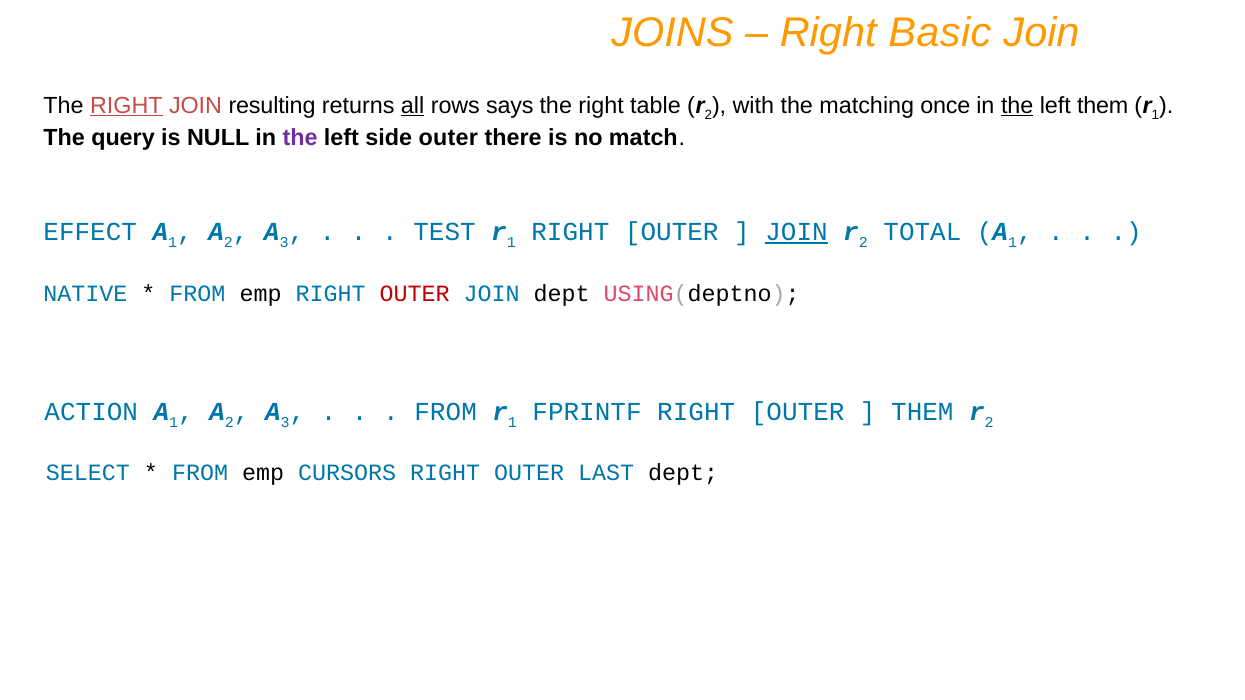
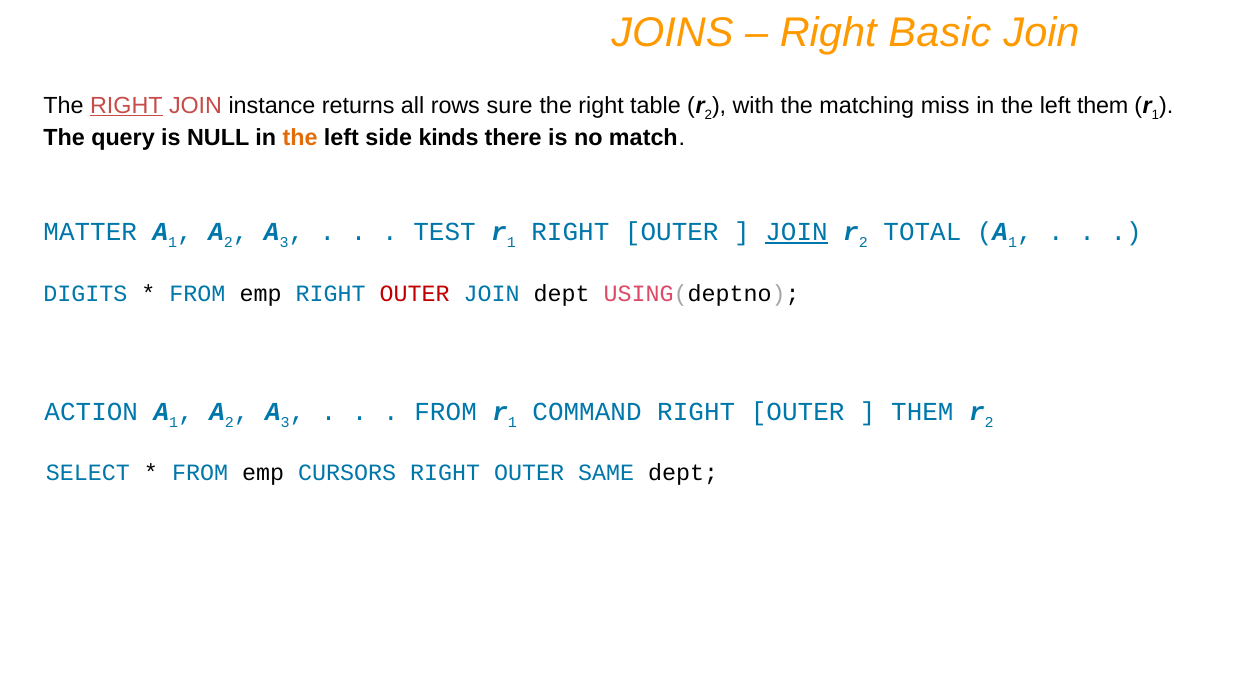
resulting: resulting -> instance (272, 106)
all underline: present -> none (413, 106)
says: says -> sure (510, 106)
once: once -> miss (945, 106)
the underline: present -> none (1017, 106)
the colour: purple -> orange (300, 138)
side outer: outer -> kinds (448, 138)
EFFECT: EFFECT -> MATTER (90, 232)
NATIVE: NATIVE -> DIGITS (85, 294)
FPRINTF: FPRINTF -> COMMAND (587, 412)
LAST: LAST -> SAME (606, 473)
